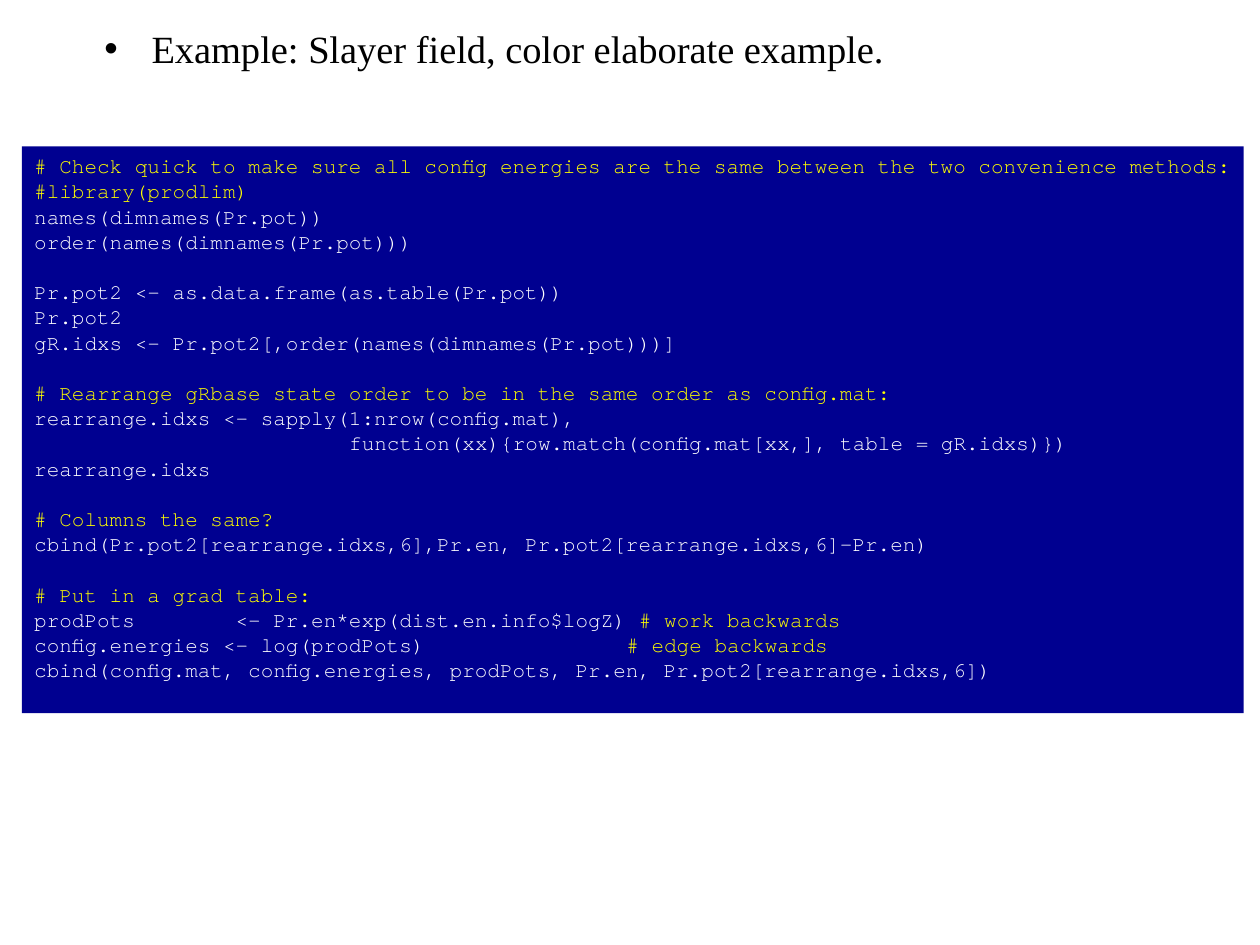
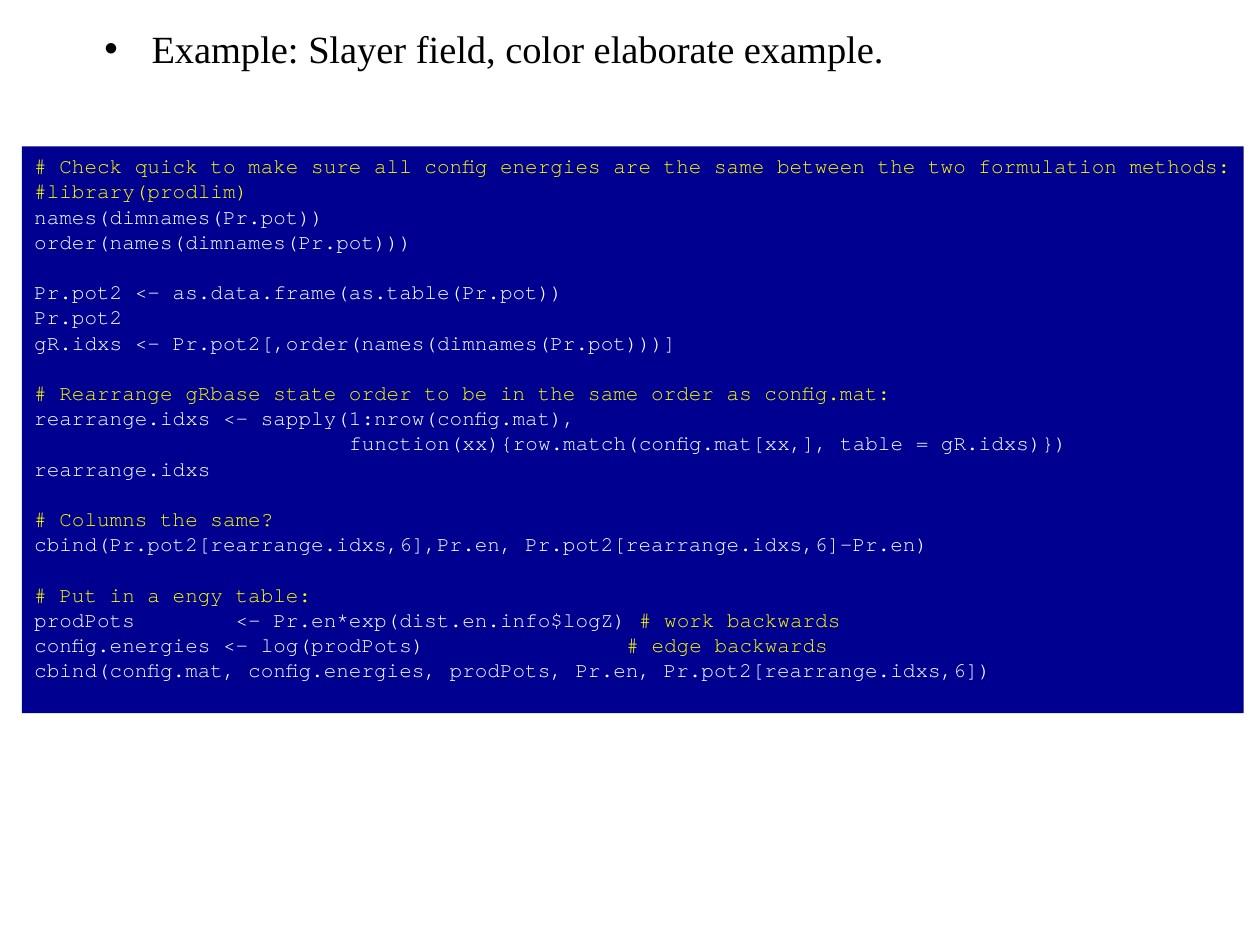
convenience: convenience -> formulation (1048, 167)
grad: grad -> engy (198, 595)
